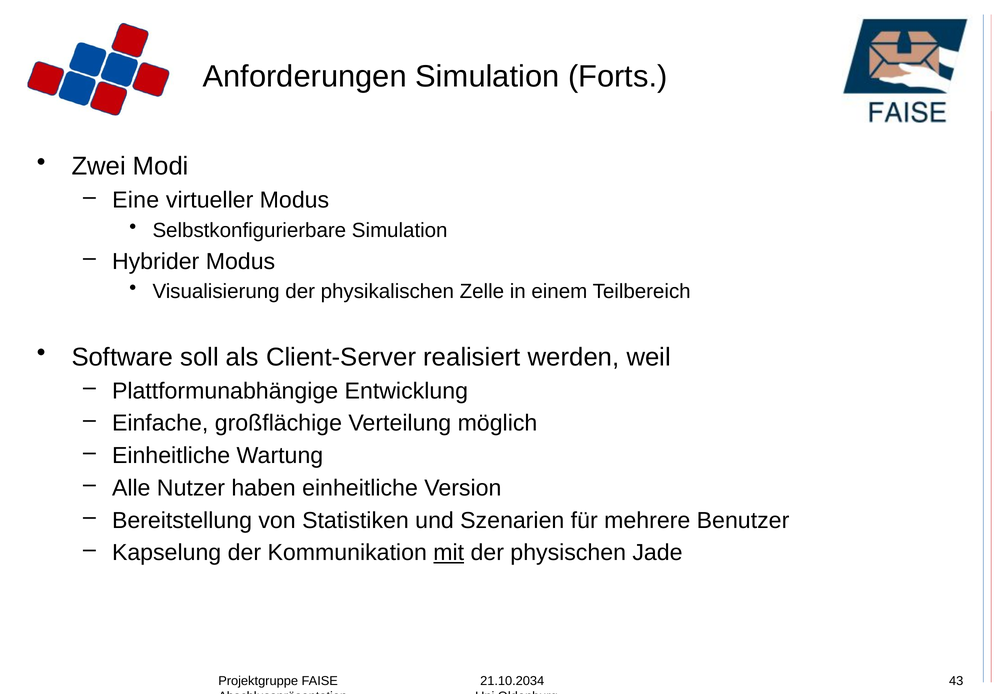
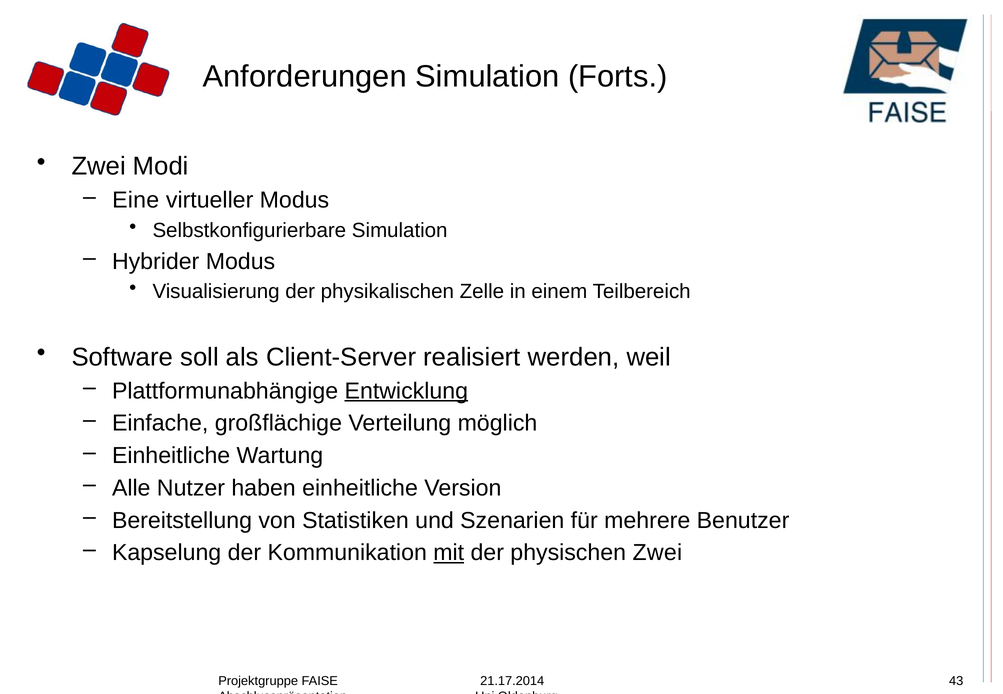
Entwicklung underline: none -> present (406, 391)
physischen Jade: Jade -> Zwei (657, 553)
21.10.2034: 21.10.2034 -> 21.17.2014 (512, 681)
